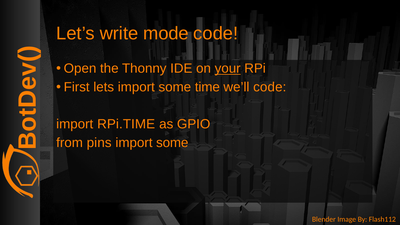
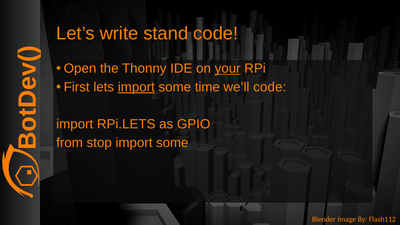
mode: mode -> stand (166, 34)
import underline: none -> present (136, 87)
RPi.TIME: RPi.TIME -> RPi.LETS (126, 124)
pins: pins -> stop (99, 143)
